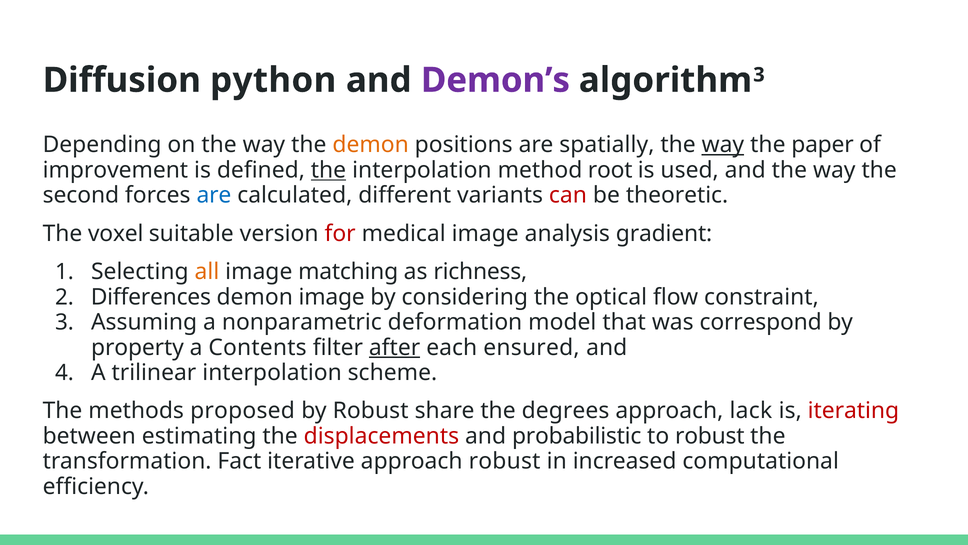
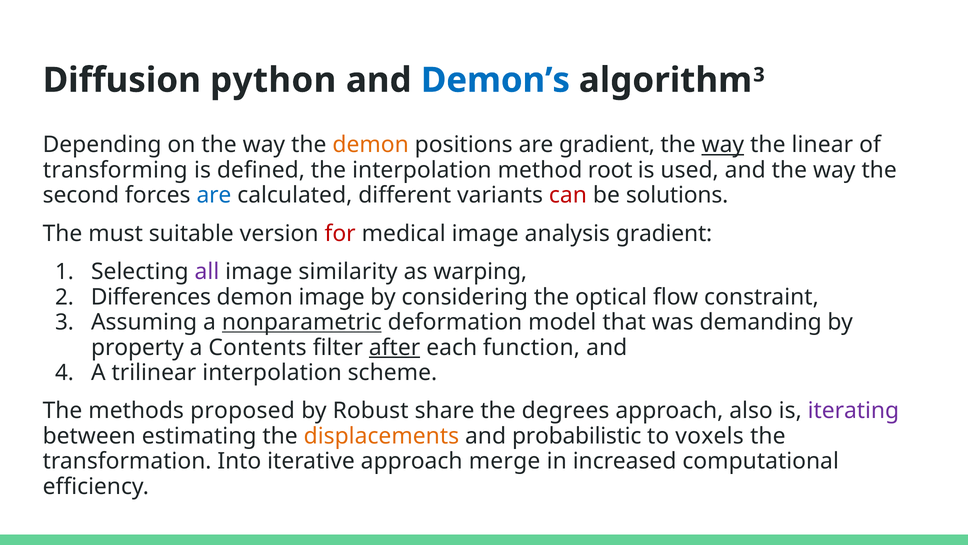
Demon’s colour: purple -> blue (495, 80)
are spatially: spatially -> gradient (607, 145)
paper: paper -> linear (822, 145)
improvement: improvement -> transforming (115, 170)
the underline: present -> none (328, 170)
theoretic: theoretic -> solutions (677, 195)
voxel: voxel -> must (116, 233)
all colour: orange -> purple (207, 271)
matching: matching -> similarity (348, 271)
richness: richness -> warping (480, 271)
nonparametric underline: none -> present (302, 322)
correspond: correspond -> demanding (761, 322)
ensured: ensured -> function (531, 347)
lack: lack -> also (751, 410)
iterating colour: red -> purple (853, 410)
displacements colour: red -> orange (381, 436)
to robust: robust -> voxels (710, 436)
Fact: Fact -> Into (239, 461)
approach robust: robust -> merge (505, 461)
